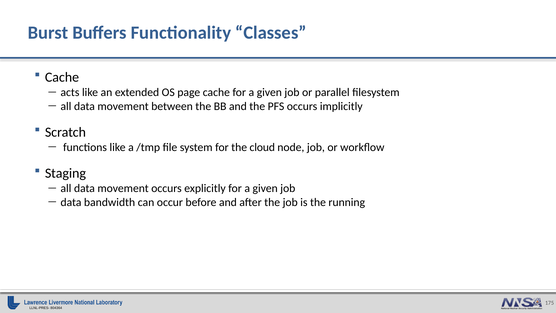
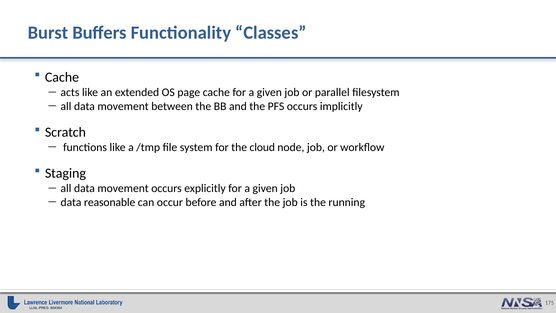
bandwidth: bandwidth -> reasonable (110, 202)
